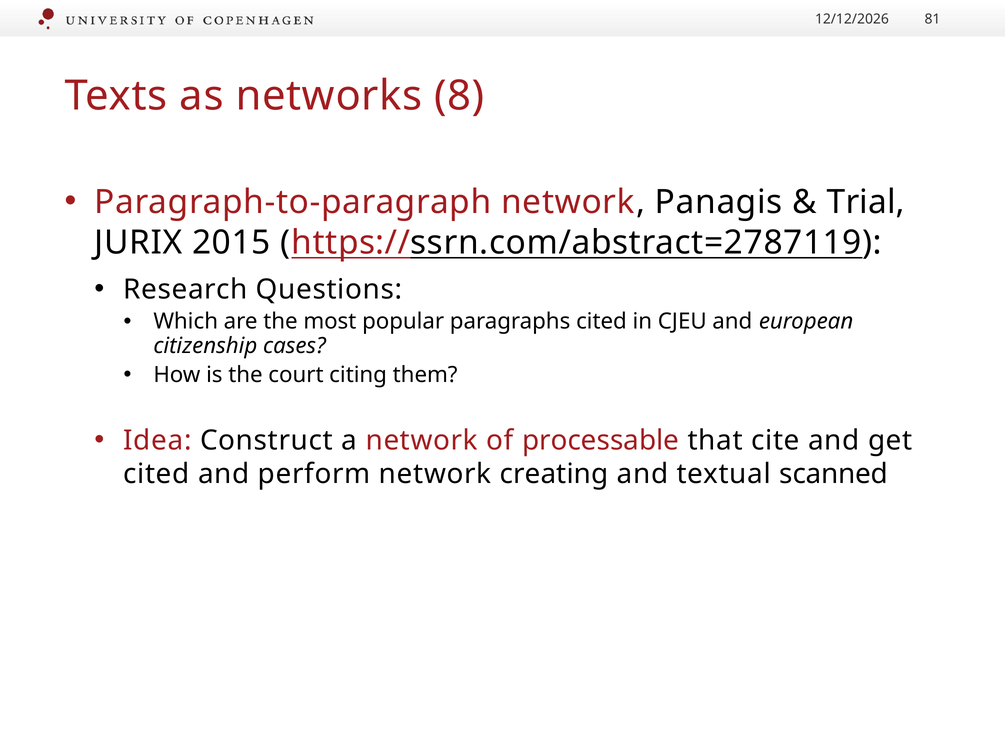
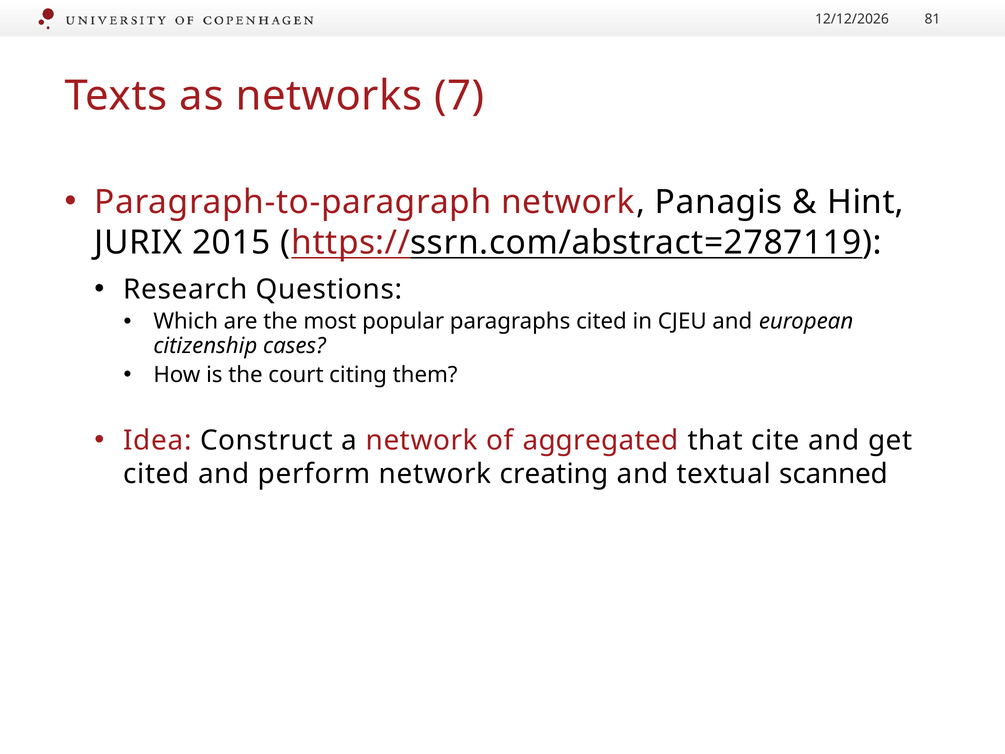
8: 8 -> 7 (459, 96)
Trial: Trial -> Hint (866, 202)
processable: processable -> aggregated (600, 440)
